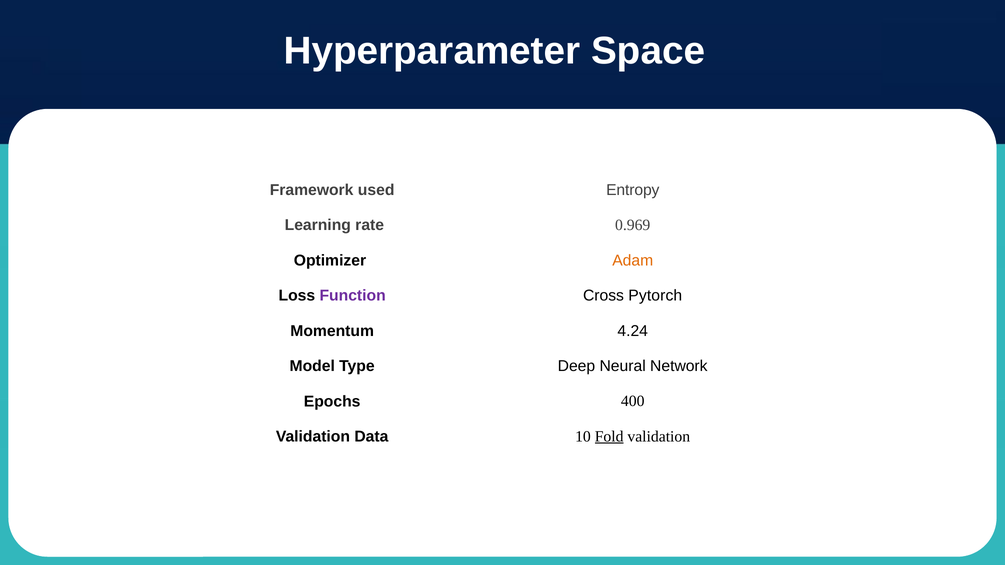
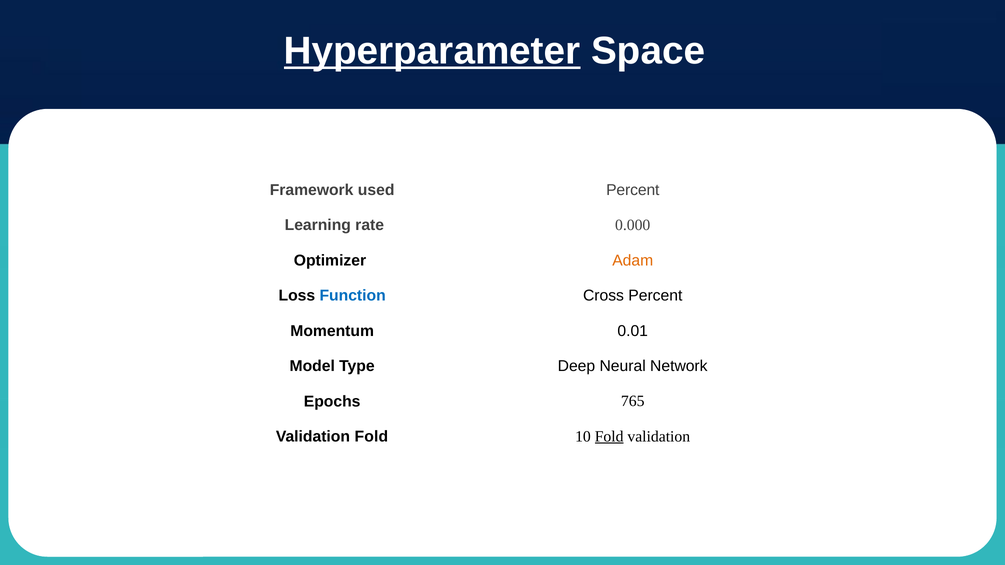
Hyperparameter underline: none -> present (432, 51)
used Entropy: Entropy -> Percent (633, 190)
0.969: 0.969 -> 0.000 (633, 225)
Function colour: purple -> blue (353, 296)
Cross Pytorch: Pytorch -> Percent (655, 296)
4.24: 4.24 -> 0.01 (633, 331)
400: 400 -> 765 (633, 401)
Validation Data: Data -> Fold (371, 437)
